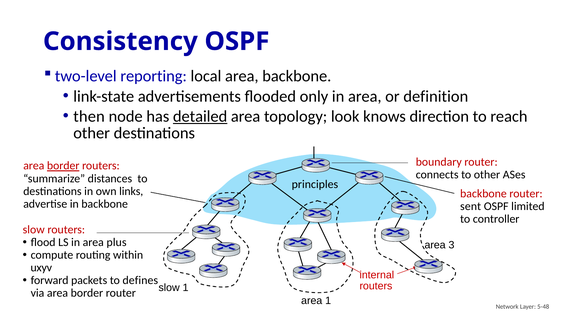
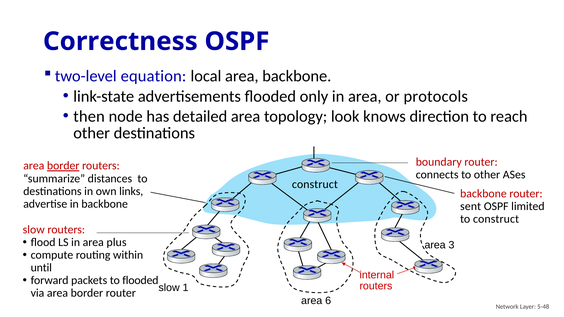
Consistency: Consistency -> Correctness (120, 41)
reporting: reporting -> equation (153, 76)
definition: definition -> protocols (436, 96)
detailed underline: present -> none (200, 116)
principles: principles -> construct (315, 184)
to controller: controller -> construct (496, 219)
uxyv: uxyv -> until (41, 268)
to defines: defines -> flooded (140, 281)
area 1: 1 -> 6 (328, 301)
